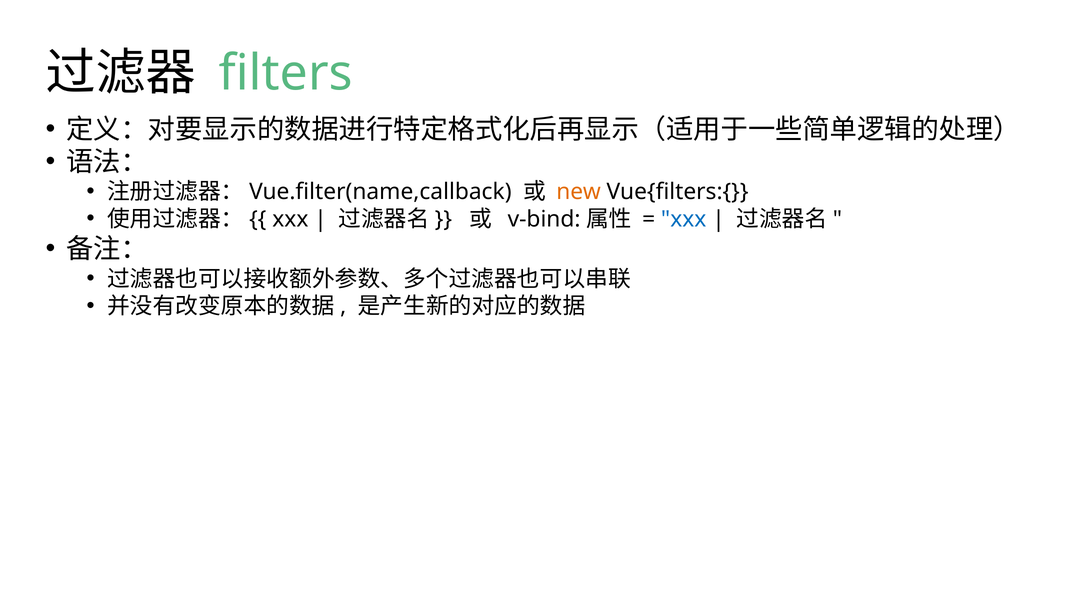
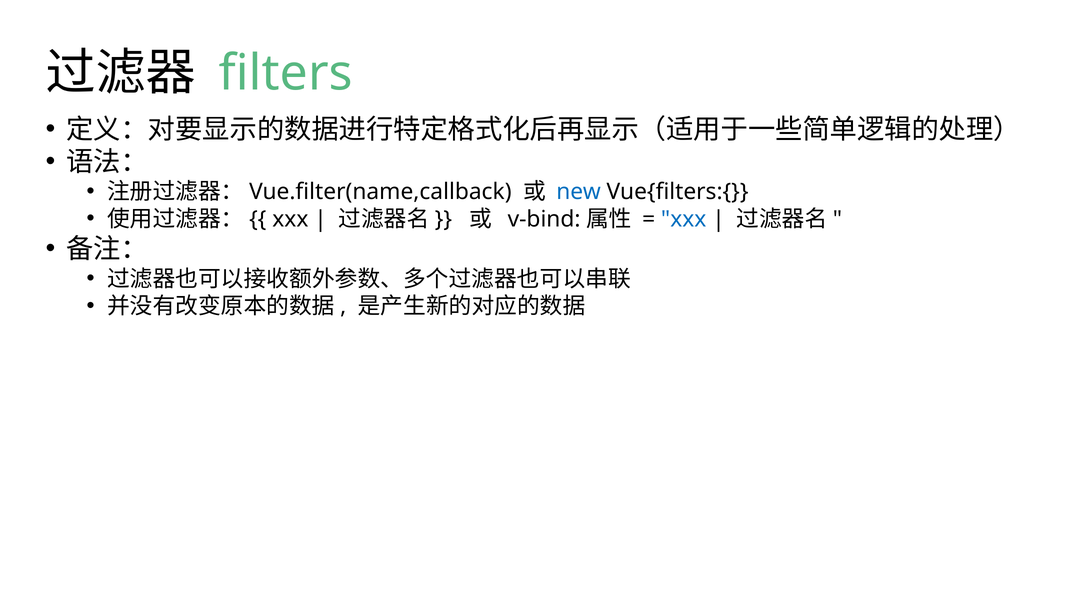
new colour: orange -> blue (579, 192)
